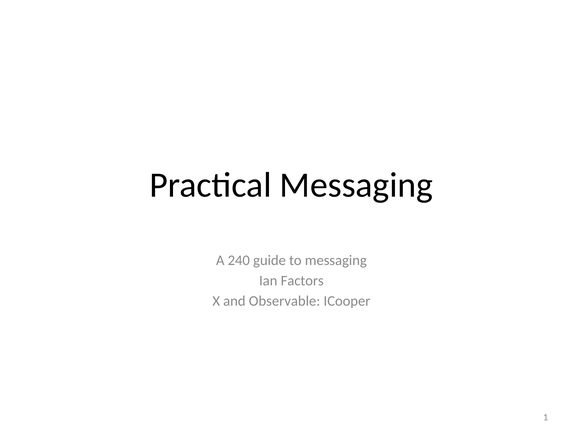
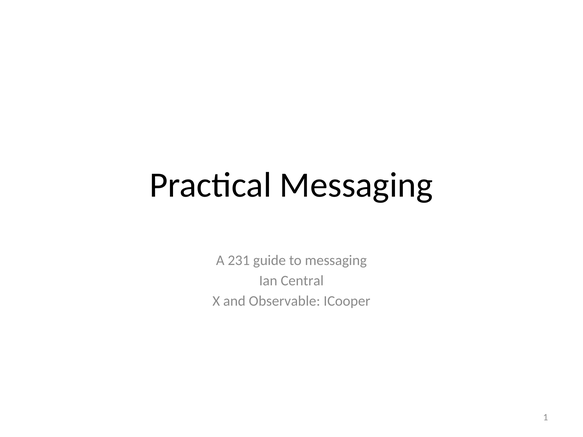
240: 240 -> 231 (239, 260)
Factors: Factors -> Central (302, 281)
